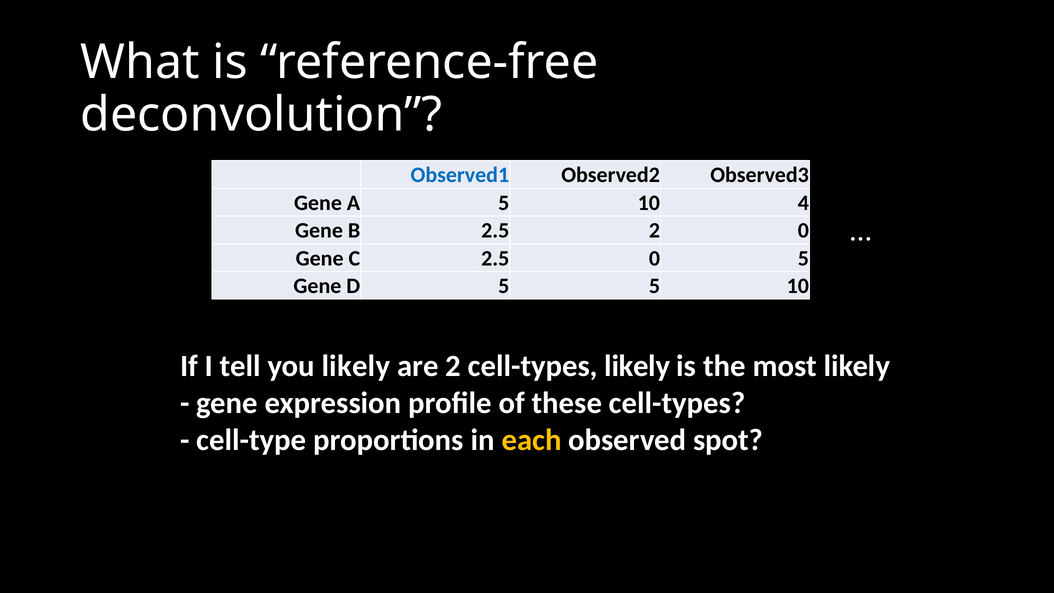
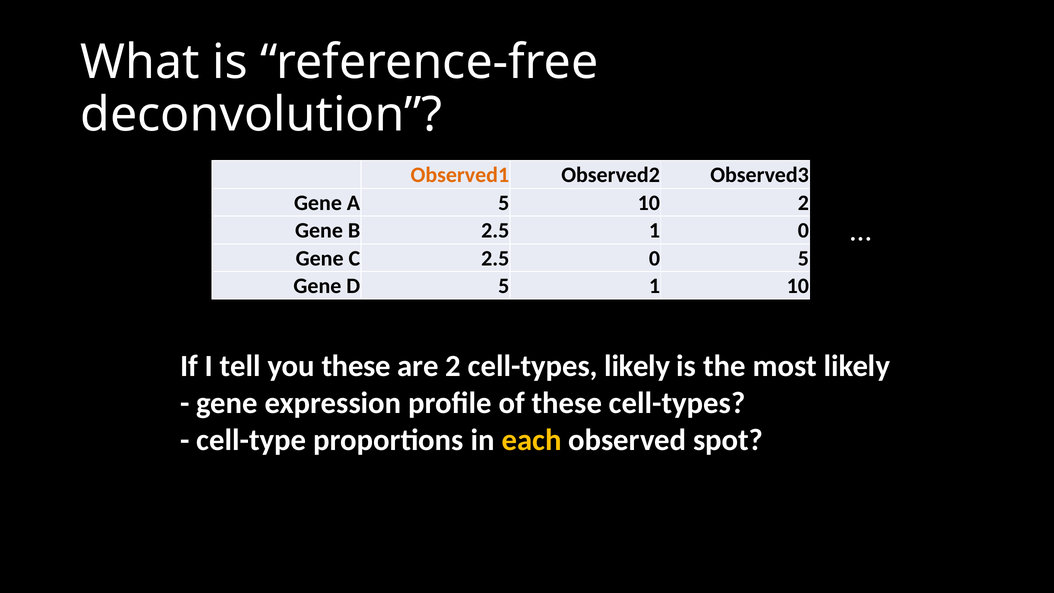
Observed1 colour: blue -> orange (460, 175)
10 4: 4 -> 2 (803, 203)
2.5 2: 2 -> 1 (654, 231)
5 5: 5 -> 1 (654, 286)
you likely: likely -> these (356, 366)
